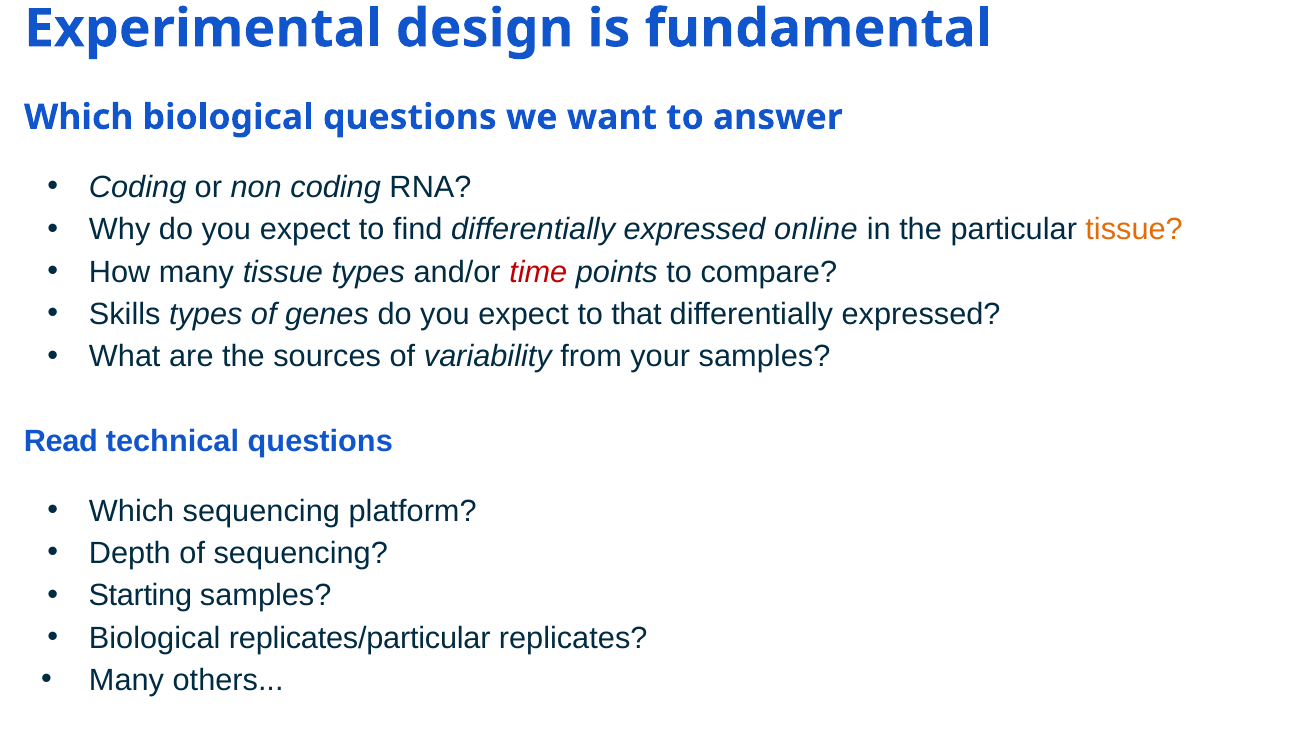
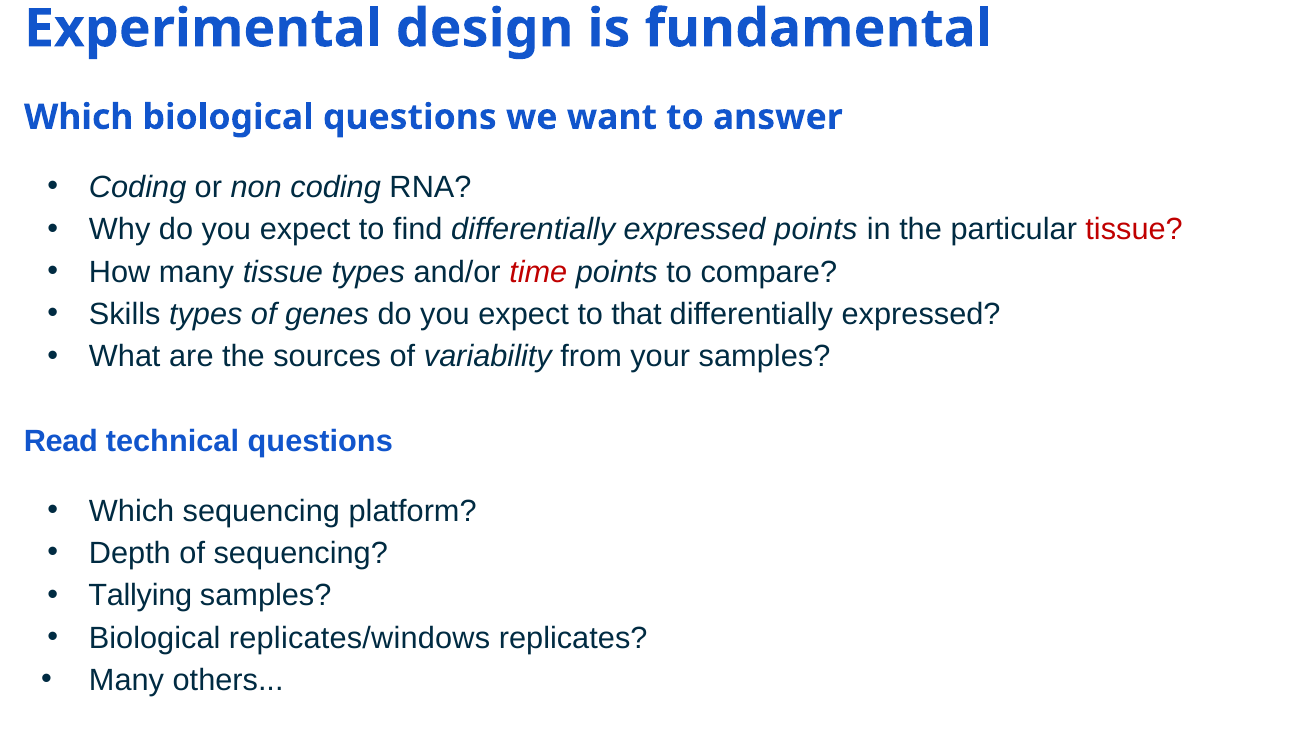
expressed online: online -> points (816, 230)
tissue colour: orange -> red (1134, 230)
Starting: Starting -> Tallying (140, 596)
replicates/particular: replicates/particular -> replicates/windows (360, 638)
